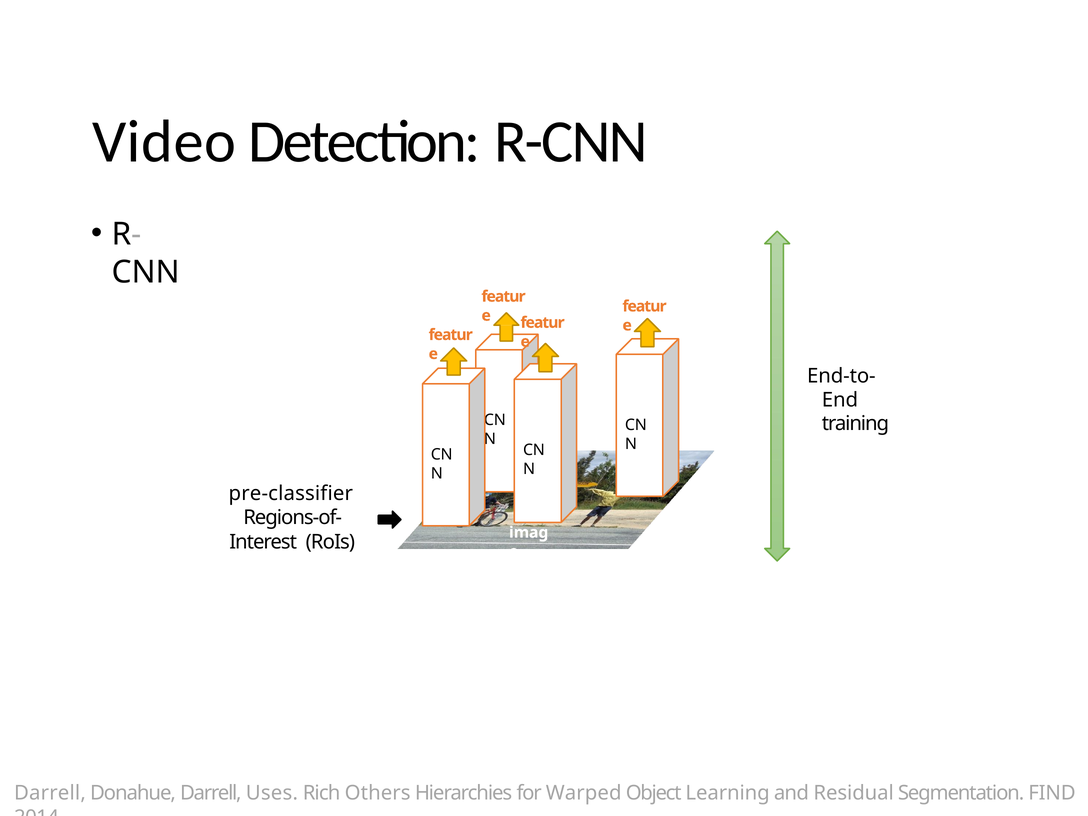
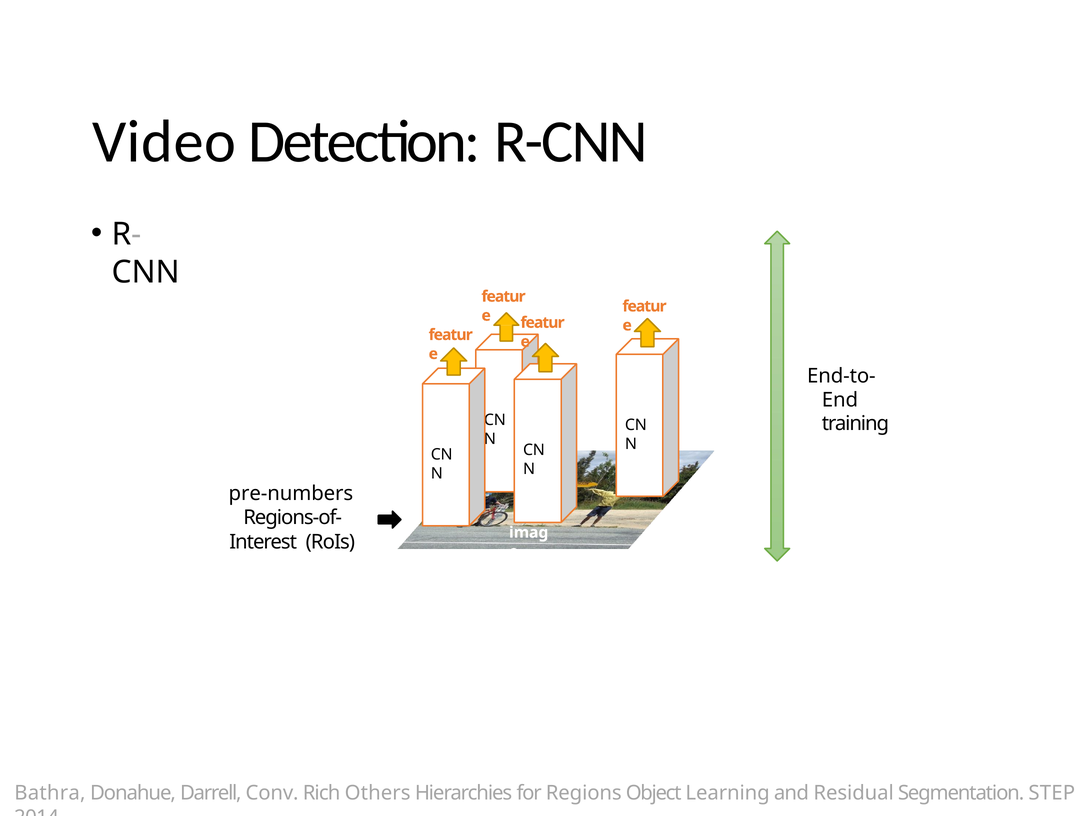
pre-classifier: pre-classifier -> pre-numbers (291, 493)
Darrell: Darrell -> Bathra (50, 793)
Uses: Uses -> Conv (272, 793)
Warped: Warped -> Regions (584, 793)
FIND: FIND -> STEP (1052, 793)
